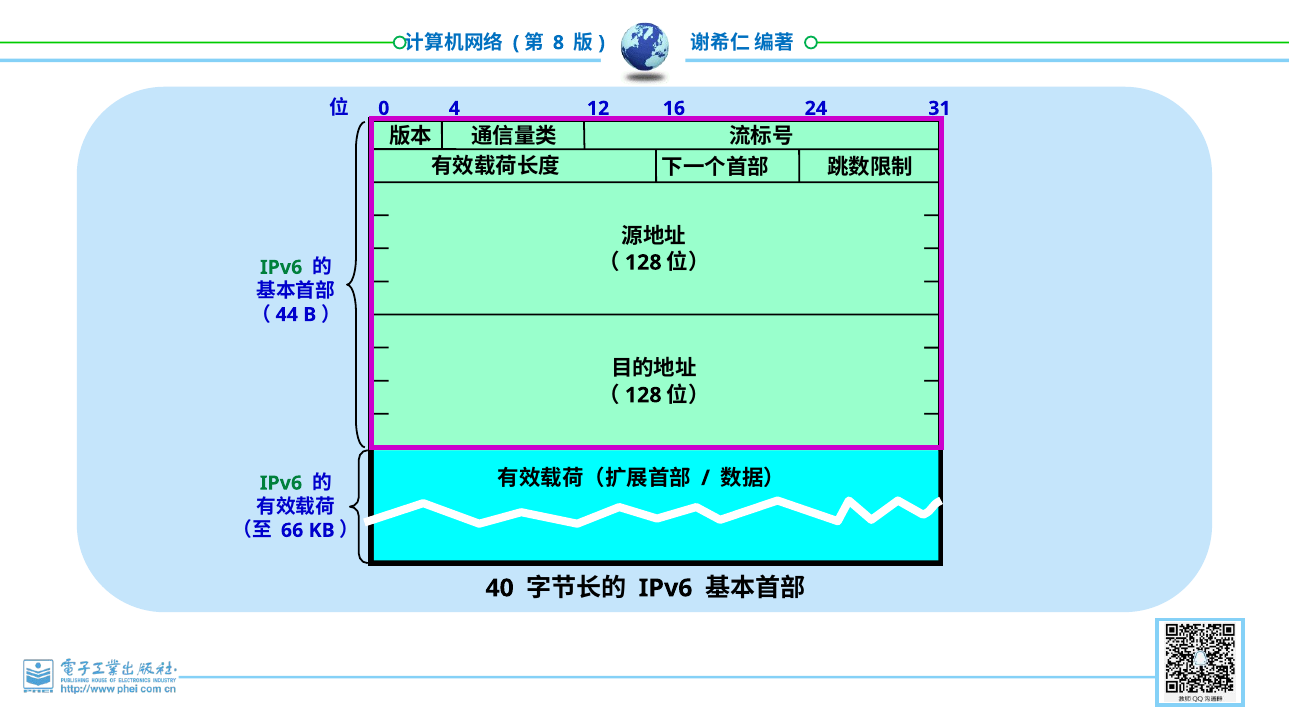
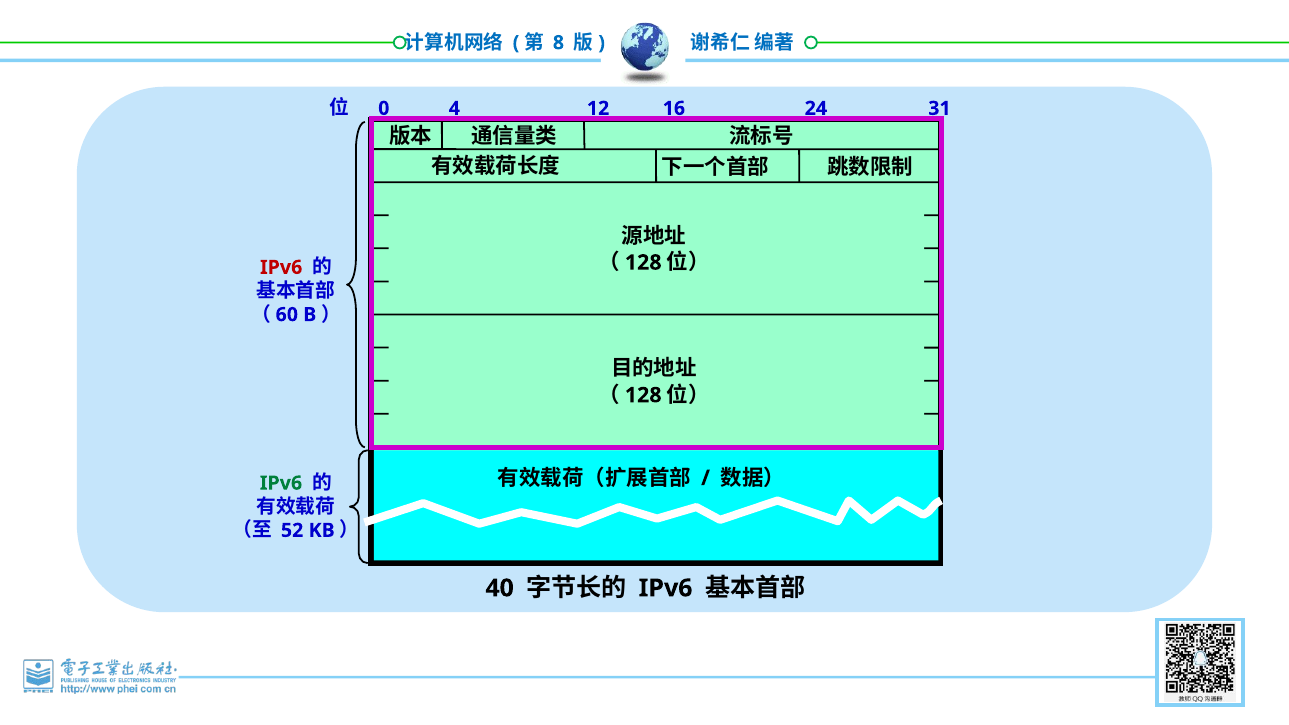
IPv6 colour: green -> red (281, 267)
44: 44 -> 60 (287, 315)
66: 66 -> 52 (292, 530)
